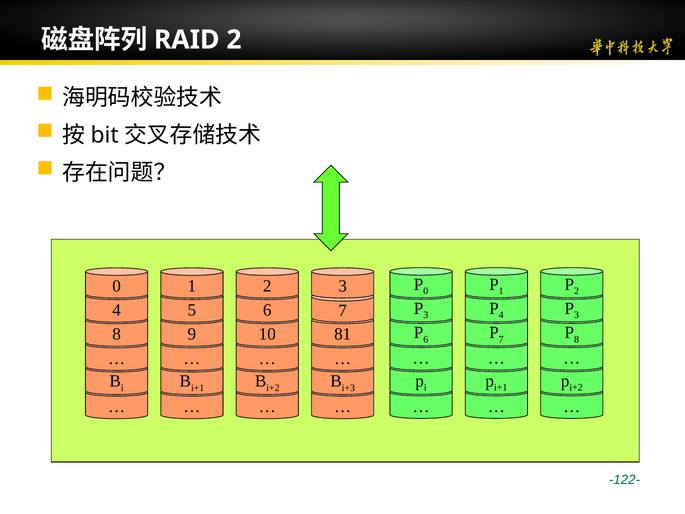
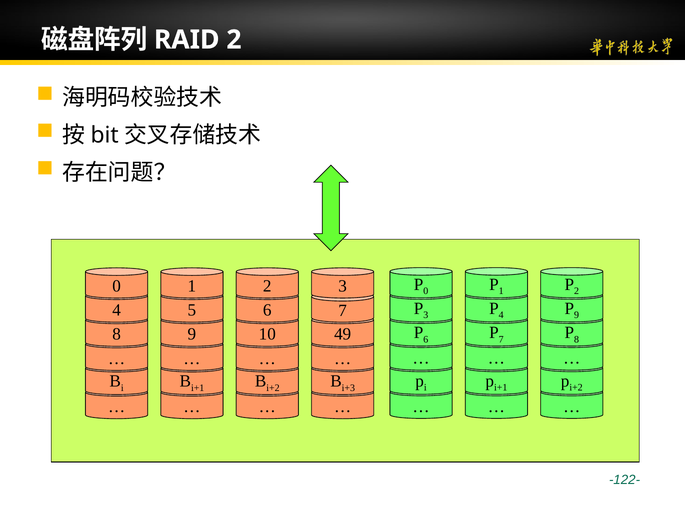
3: 3 -> 9 (577, 315)
81: 81 -> 49 (343, 334)
